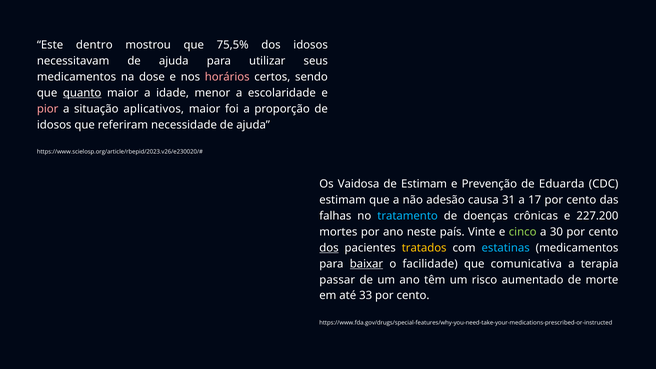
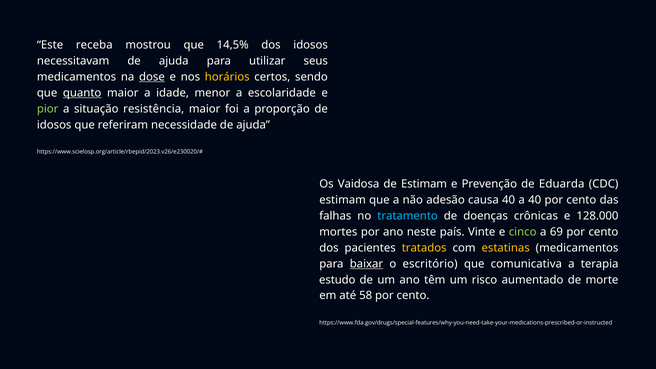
dentro: dentro -> receba (94, 45)
75,5%: 75,5% -> 14,5% (233, 45)
dose underline: none -> present (152, 77)
horários colour: pink -> yellow (227, 77)
pior colour: pink -> light green (48, 109)
aplicativos: aplicativos -> resistência (154, 109)
causa 31: 31 -> 40 (509, 200)
a 17: 17 -> 40 (535, 200)
227.200: 227.200 -> 128.000 (597, 216)
30: 30 -> 69 (556, 232)
dos underline: present -> none (329, 248)
estatinas colour: light blue -> yellow (506, 248)
facilidade: facilidade -> escritório (430, 264)
passar: passar -> estudo (337, 280)
33: 33 -> 58 (366, 296)
